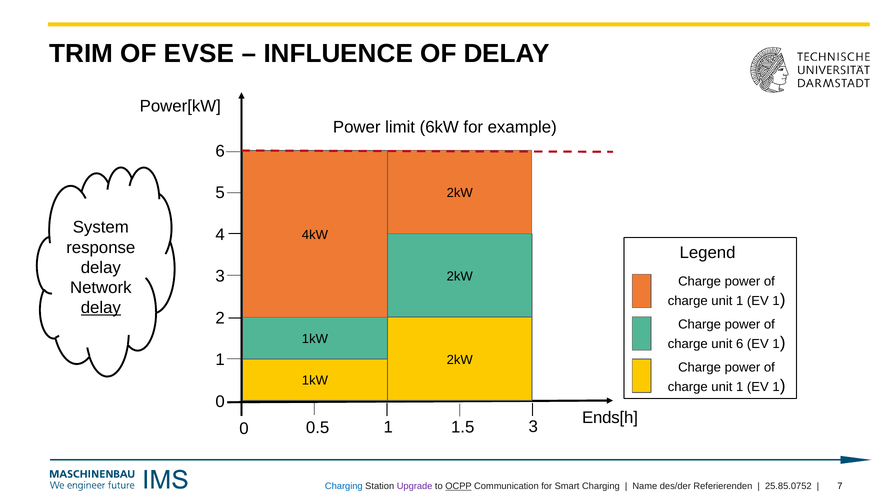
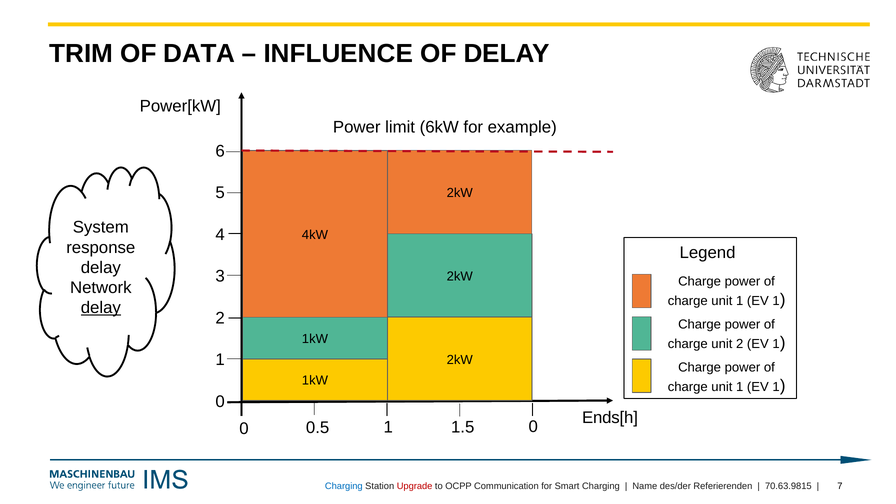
EVSE: EVSE -> DATA (199, 53)
unit 6: 6 -> 2 (740, 344)
1.5 3: 3 -> 0 (533, 427)
Upgrade colour: purple -> red (415, 486)
OCPP underline: present -> none (459, 486)
25.85.0752: 25.85.0752 -> 70.63.9815 (788, 486)
